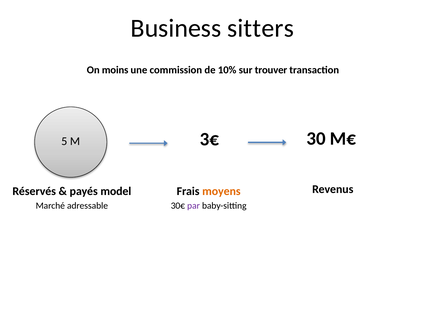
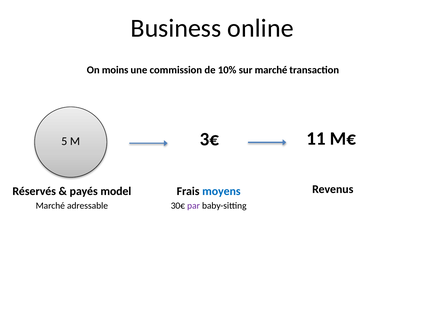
sitters: sitters -> online (261, 28)
sur trouver: trouver -> marché (271, 70)
30: 30 -> 11 (316, 138)
moyens colour: orange -> blue (221, 191)
